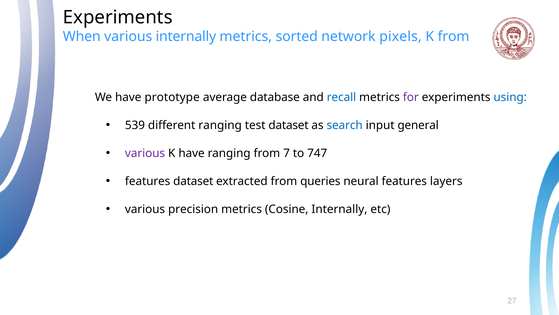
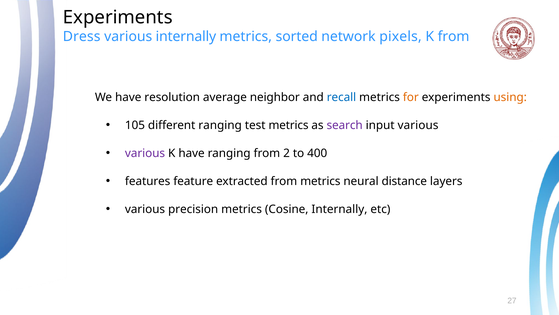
When: When -> Dress (82, 37)
prototype: prototype -> resolution (172, 97)
database: database -> neighbor (275, 97)
for colour: purple -> orange (411, 97)
using colour: blue -> orange (510, 97)
539: 539 -> 105 (135, 125)
test dataset: dataset -> metrics (289, 125)
search colour: blue -> purple (345, 125)
input general: general -> various (418, 125)
7: 7 -> 2 (287, 153)
747: 747 -> 400 (317, 153)
features dataset: dataset -> feature (193, 181)
from queries: queries -> metrics (320, 181)
neural features: features -> distance (404, 181)
